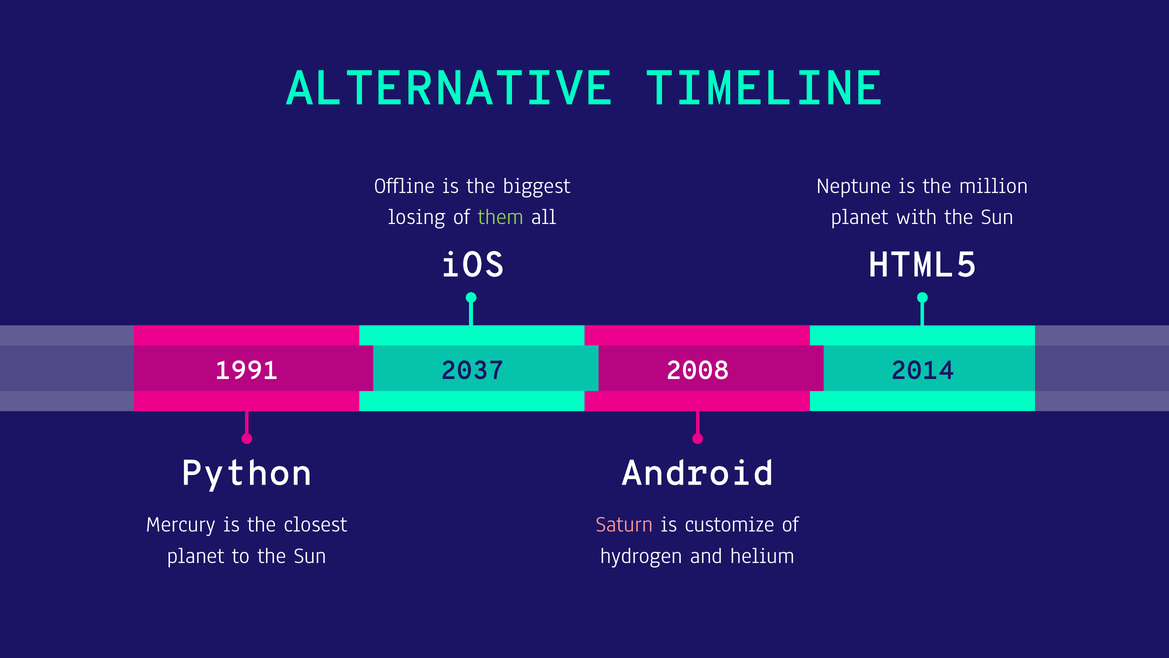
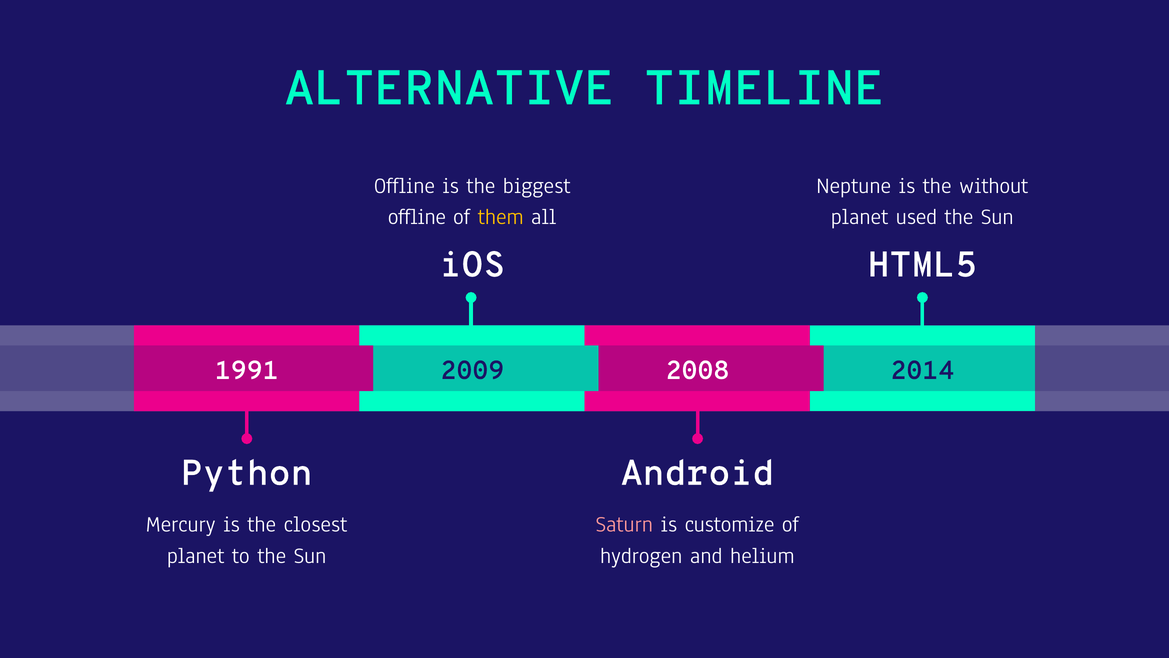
million: million -> without (994, 185)
losing: losing -> offline (417, 217)
them colour: light green -> yellow (501, 217)
with: with -> used (916, 217)
2037: 2037 -> 2009 (472, 370)
